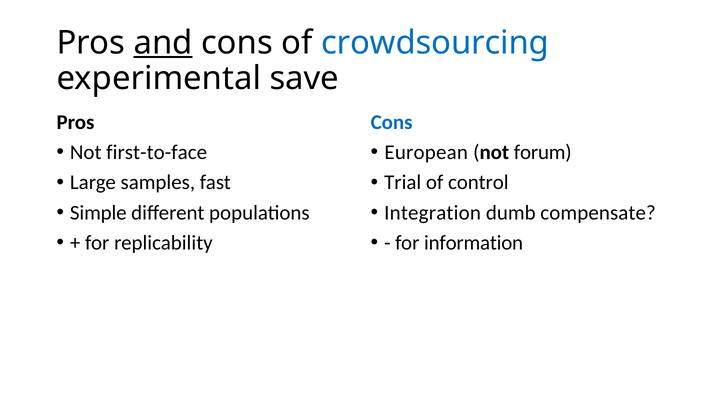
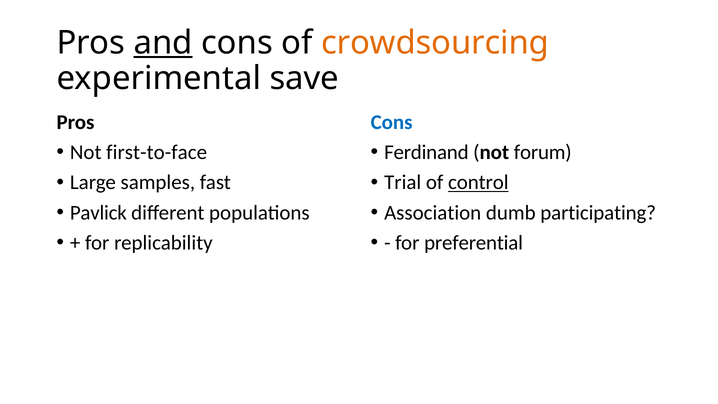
crowdsourcing colour: blue -> orange (435, 43)
European: European -> Ferdinand (426, 152)
control underline: none -> present (478, 182)
Simple: Simple -> Pavlick (98, 213)
Integration: Integration -> Association (433, 213)
compensate: compensate -> participating (598, 213)
information: information -> preferential (474, 243)
